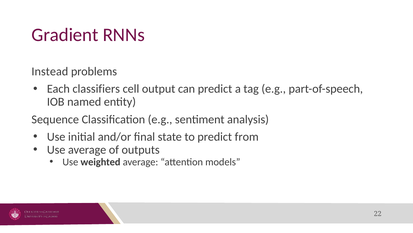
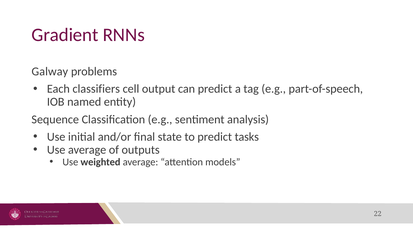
Instead: Instead -> Galway (50, 71)
from: from -> tasks (247, 136)
